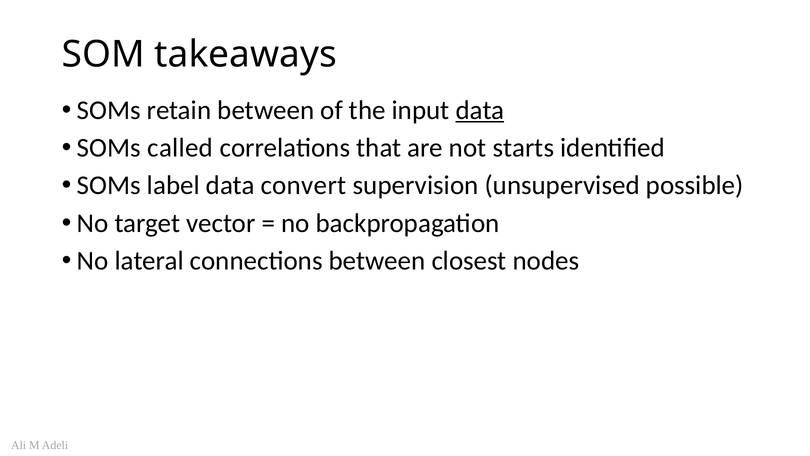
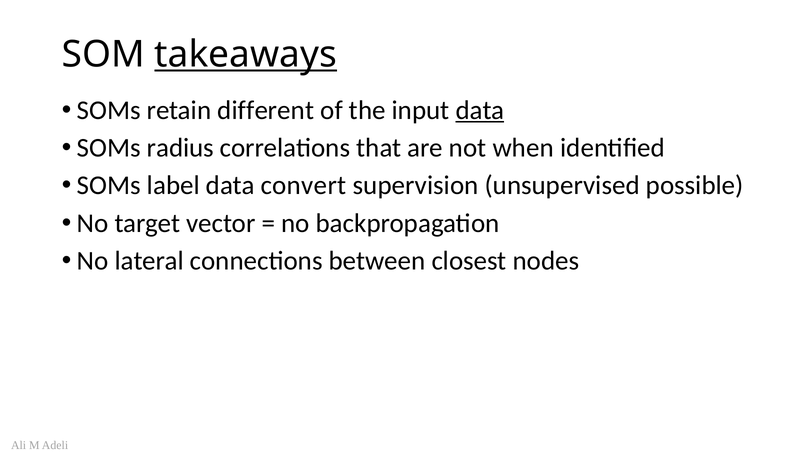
takeaways underline: none -> present (246, 54)
retain between: between -> different (266, 110)
called: called -> radius (180, 148)
starts: starts -> when (523, 148)
